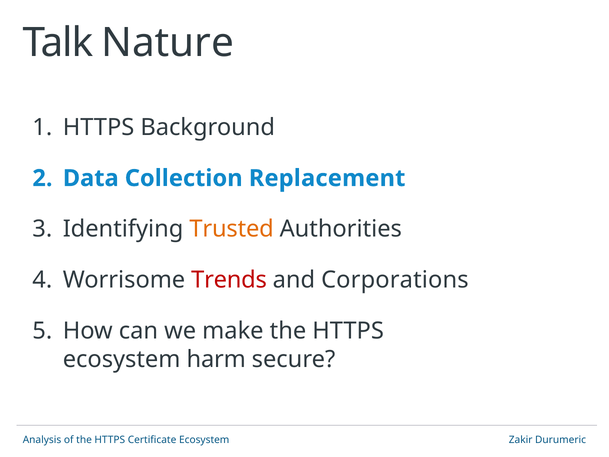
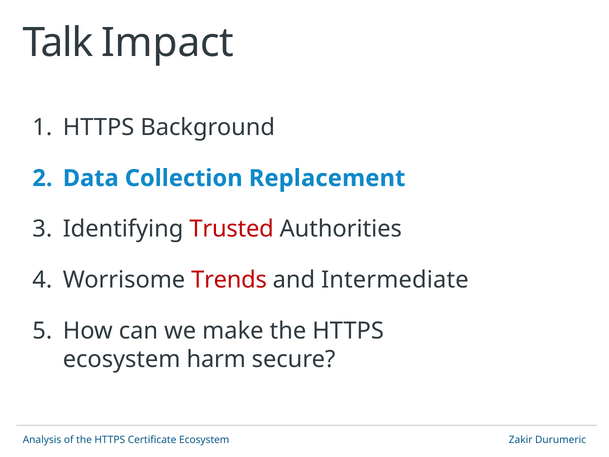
Nature: Nature -> Impact (168, 43)
Trusted colour: orange -> red (232, 229)
Corporations: Corporations -> Intermediate (395, 280)
